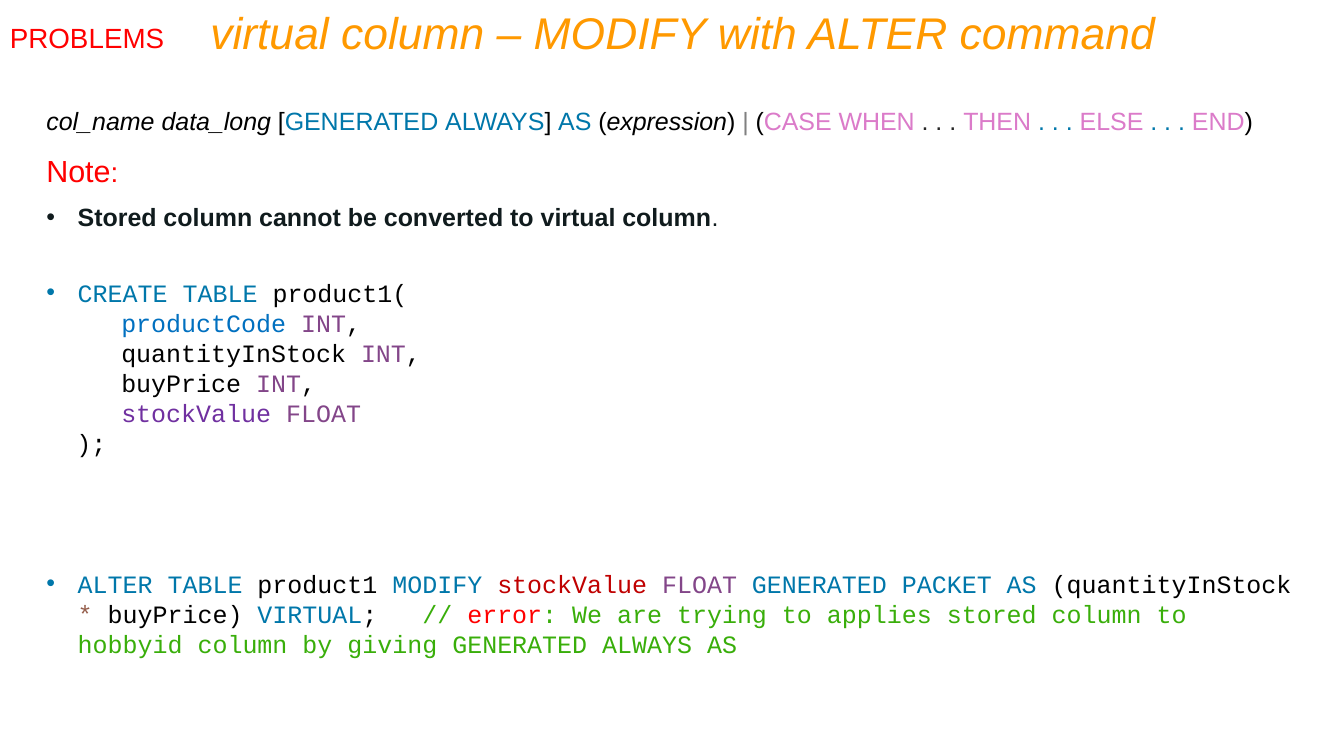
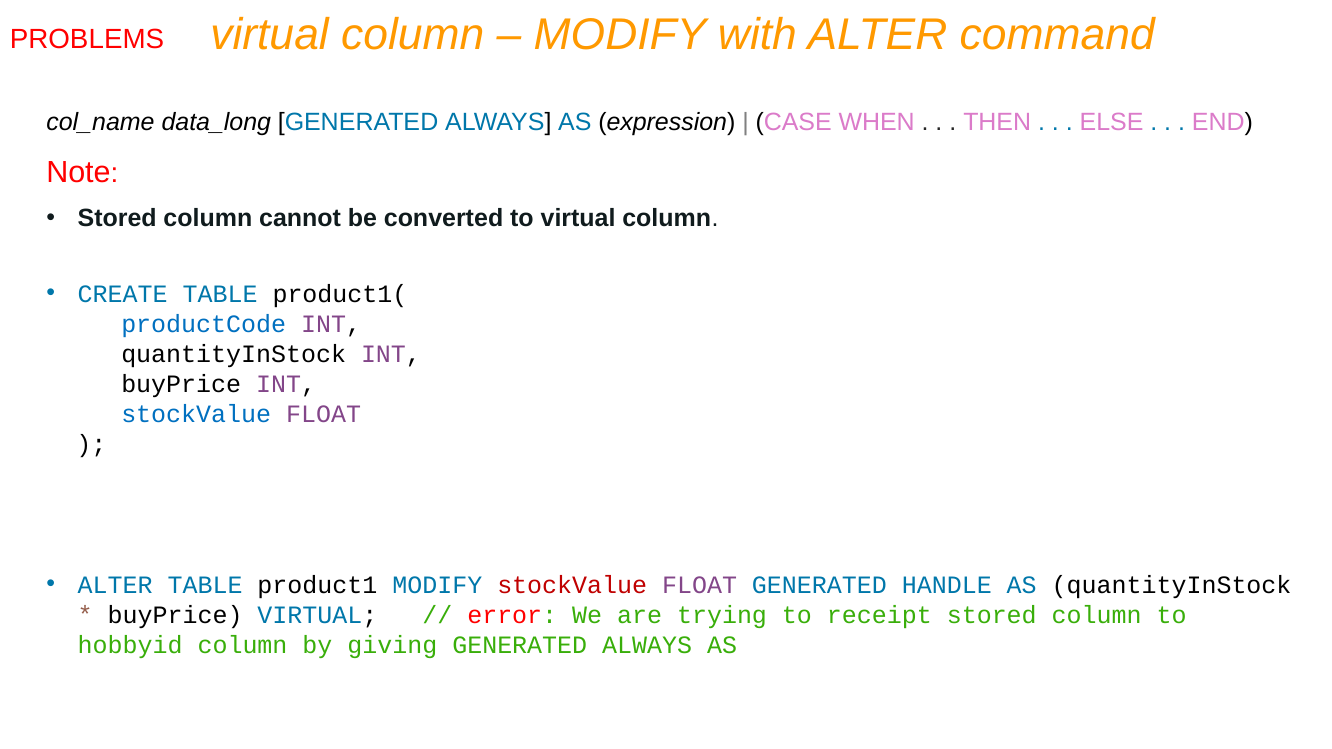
stockValue colour: purple -> blue (196, 414)
PACKET: PACKET -> HANDLE (947, 585)
applies: applies -> receipt (879, 615)
